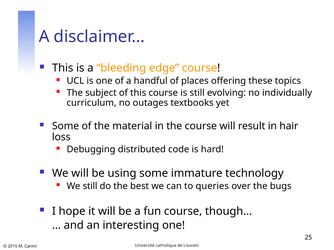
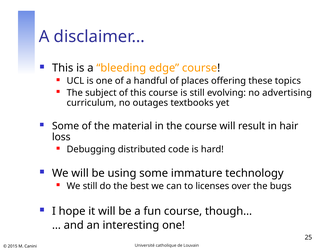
individually: individually -> advertising (287, 93)
queries: queries -> licenses (212, 186)
